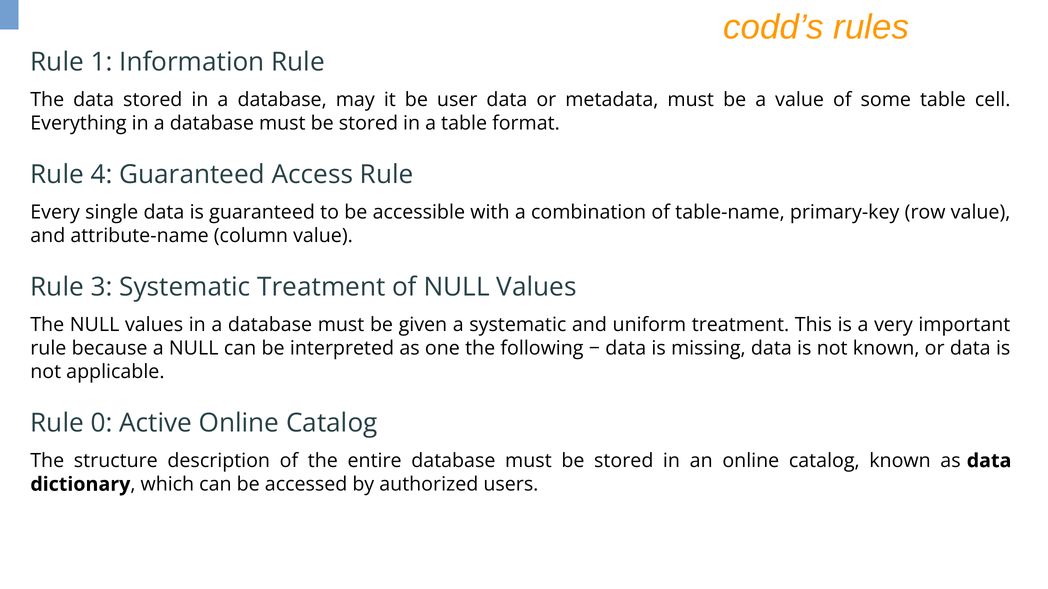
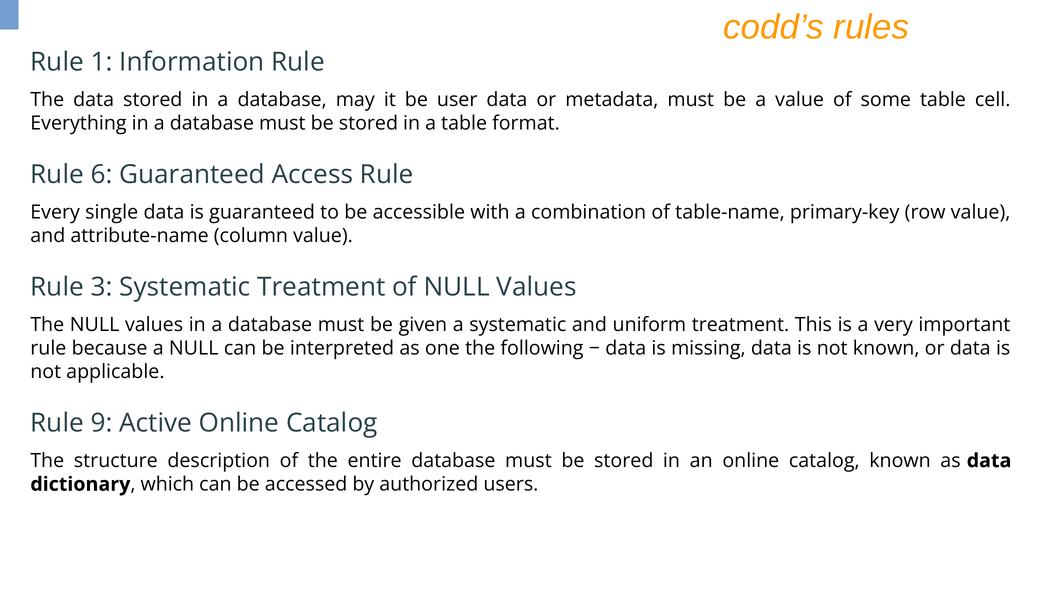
4: 4 -> 6 (101, 175)
0: 0 -> 9 (101, 424)
